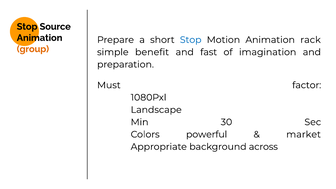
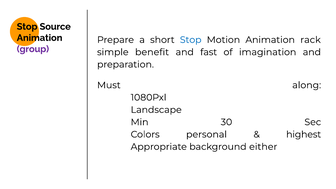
group colour: orange -> purple (33, 49)
factor: factor -> along (307, 85)
powerful: powerful -> personal (207, 134)
market: market -> highest (304, 134)
across: across -> either (263, 147)
